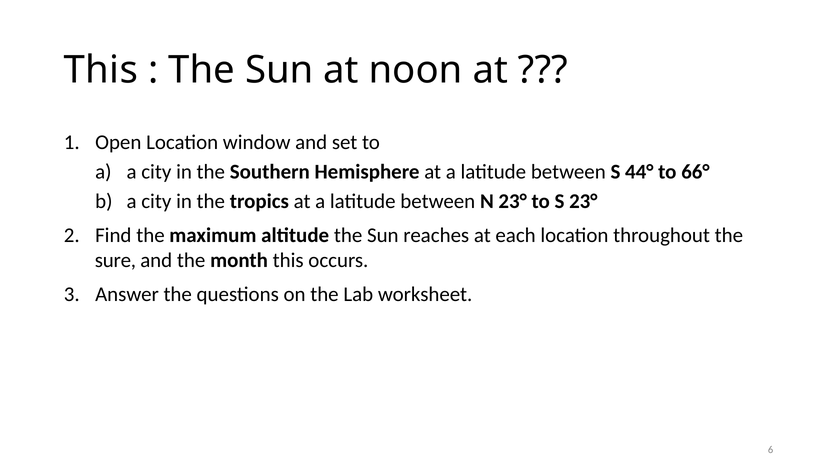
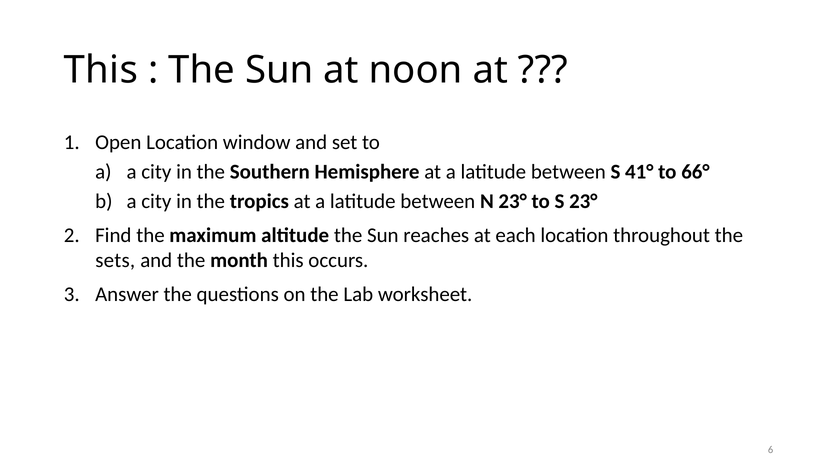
44°: 44° -> 41° (639, 172)
sure: sure -> sets (115, 260)
